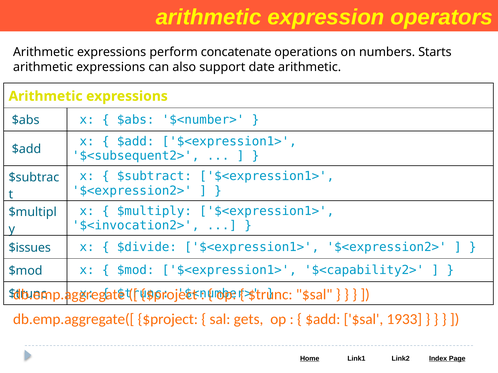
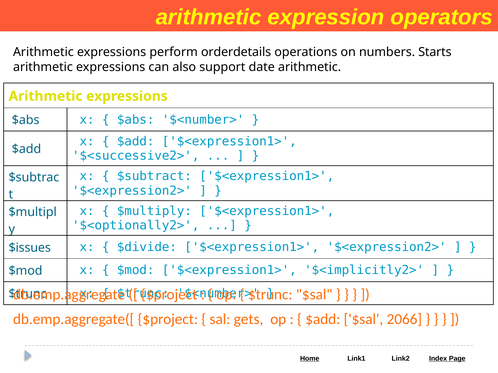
concatenate: concatenate -> orderdetails (236, 52)
$<subsequent2>: $<subsequent2> -> $<successive2> (136, 156)
$<invocation2>: $<invocation2> -> $<optionally2> (136, 226)
$<capability2>: $<capability2> -> $<implicitly2> (364, 271)
1933: 1933 -> 2066 (404, 320)
